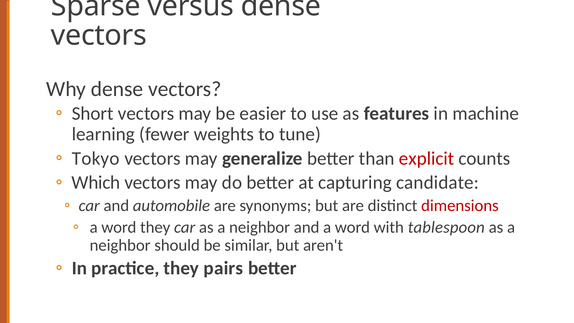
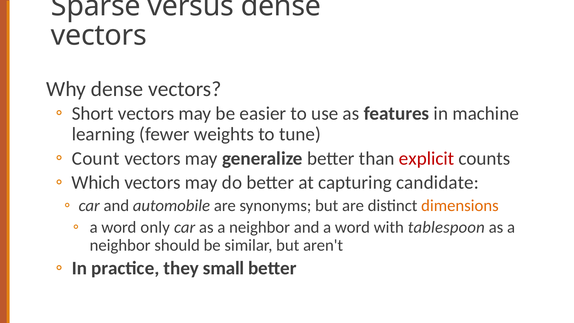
Tokyo: Tokyo -> Count (96, 158)
dimensions colour: red -> orange (460, 206)
word they: they -> only (155, 227)
pairs: pairs -> small (224, 268)
